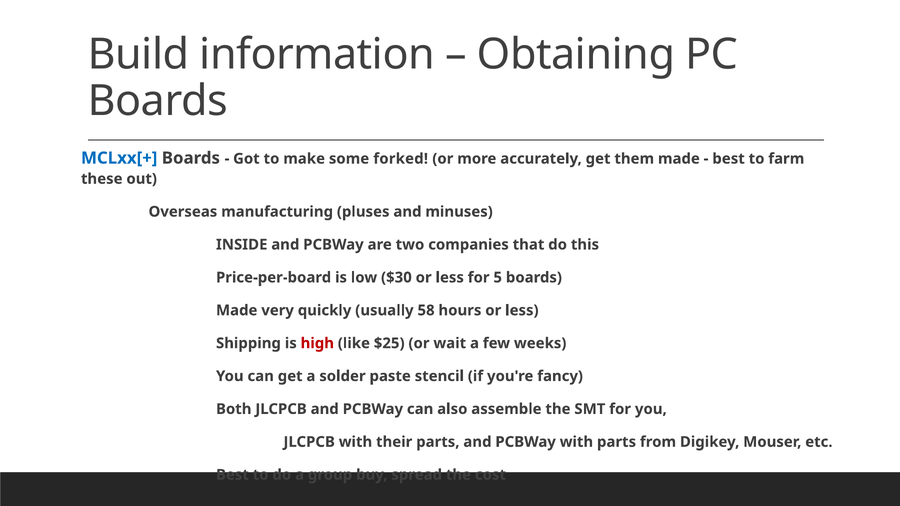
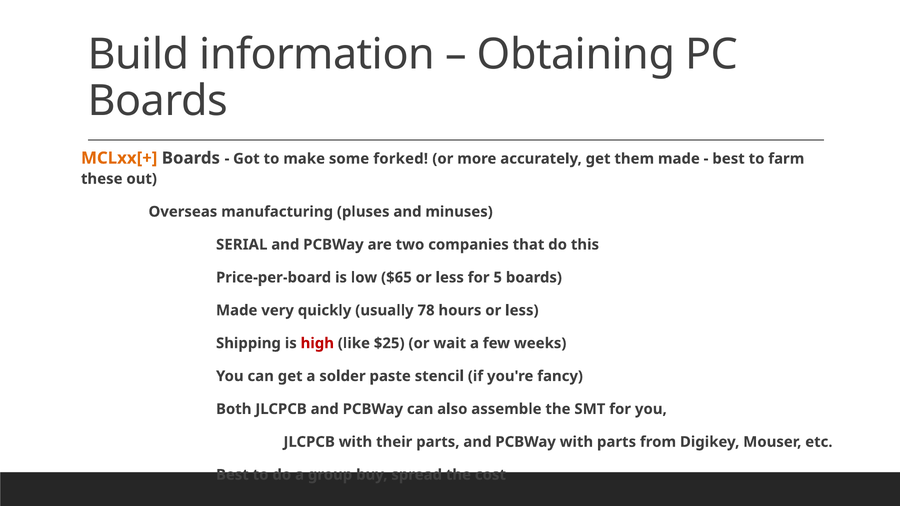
MCLxx[+ colour: blue -> orange (119, 158)
INSIDE: INSIDE -> SERIAL (242, 245)
$30: $30 -> $65 (396, 278)
58: 58 -> 78 (426, 311)
